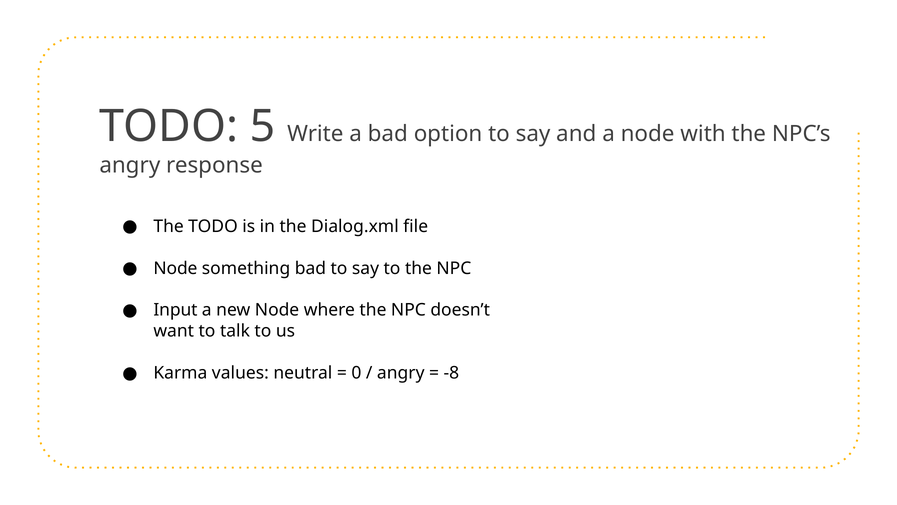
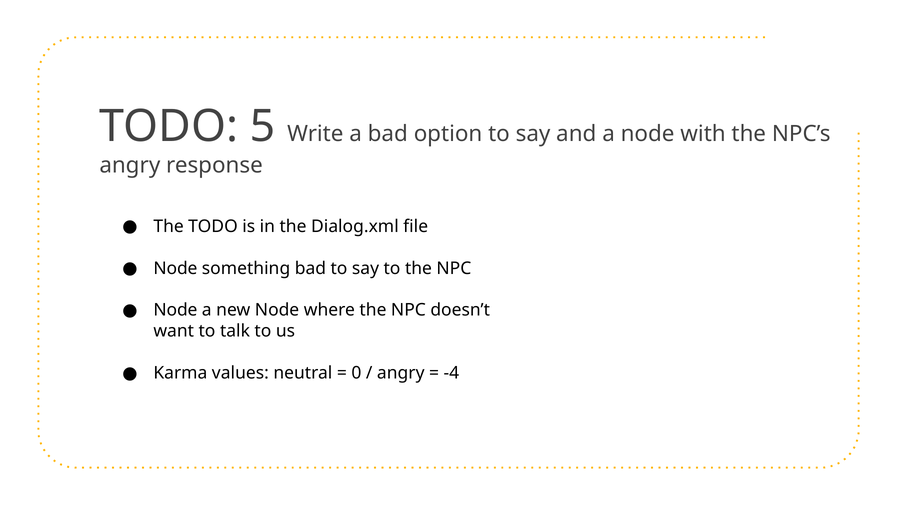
Input: Input -> Node (175, 310)
-8: -8 -> -4 (451, 373)
